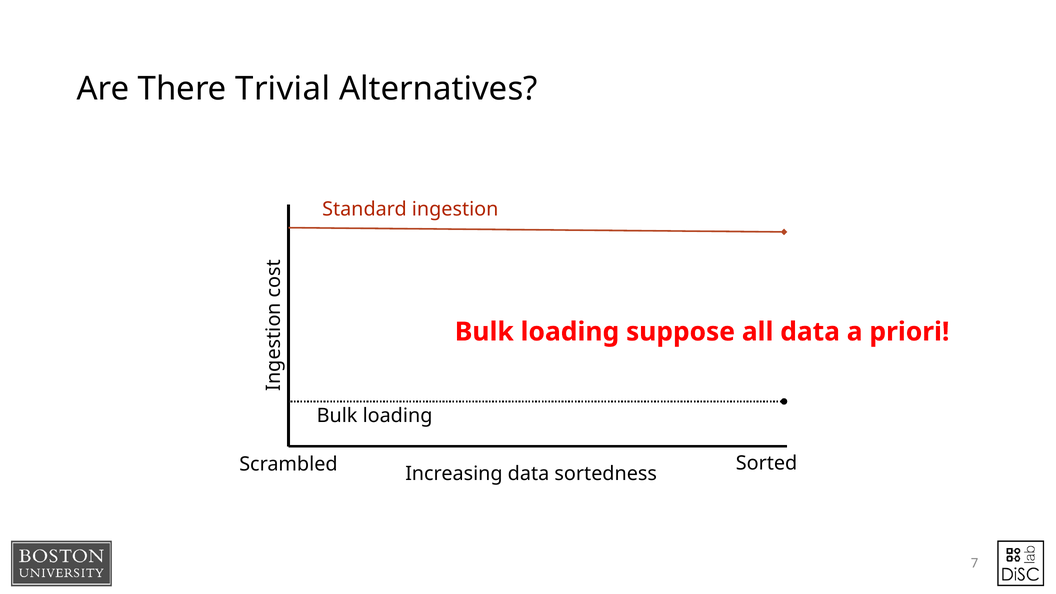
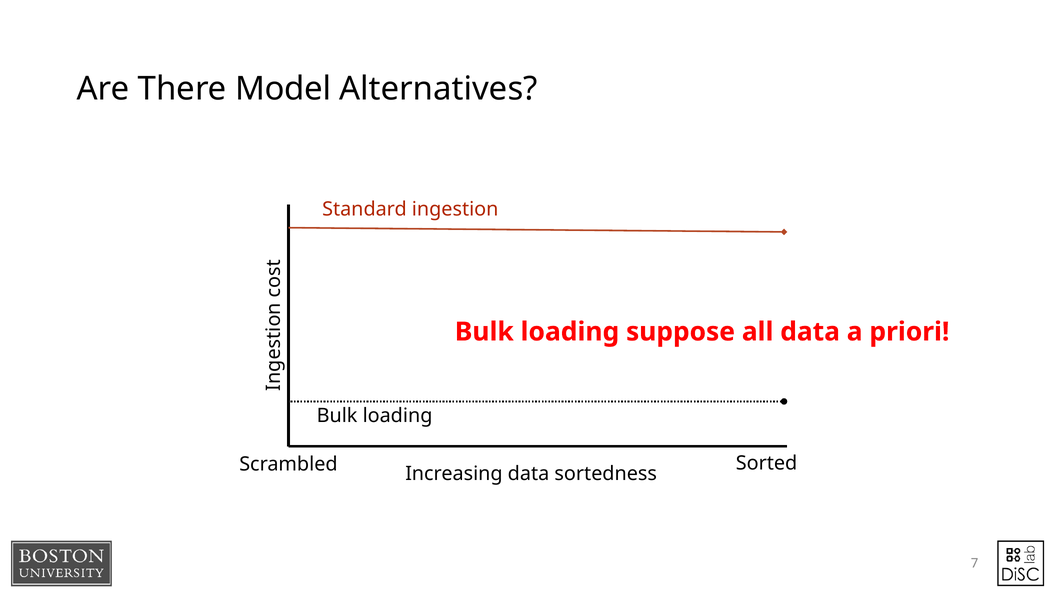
Trivial: Trivial -> Model (283, 89)
